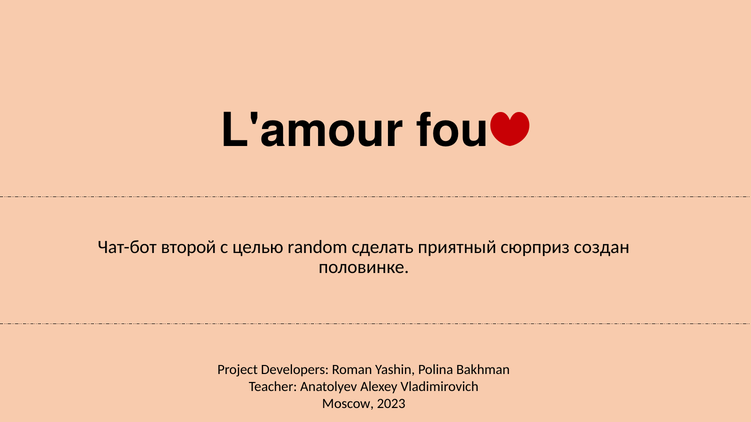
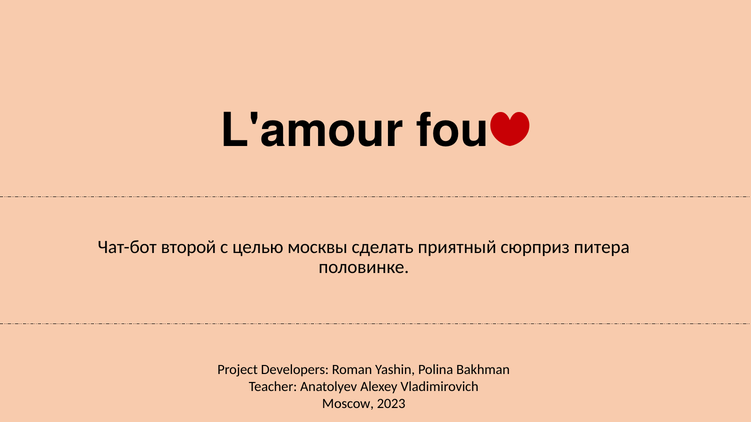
random: random -> москвы (318, 247)
создан: создан -> питера (602, 247)
